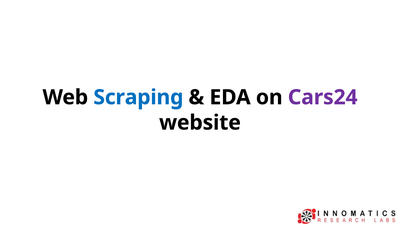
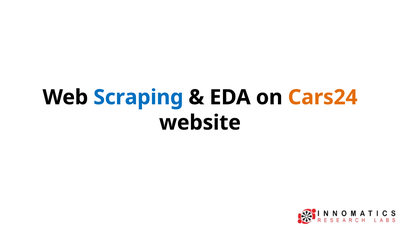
Cars24 colour: purple -> orange (323, 97)
